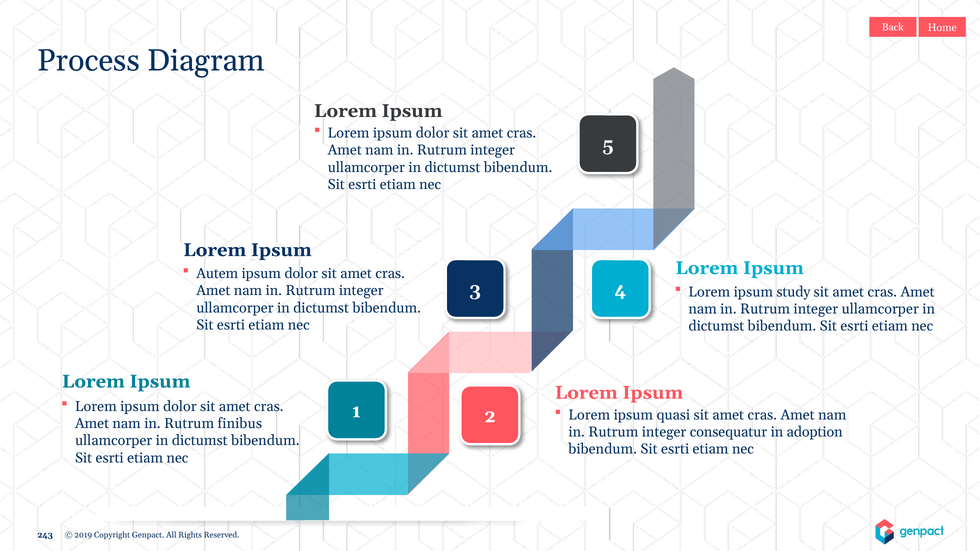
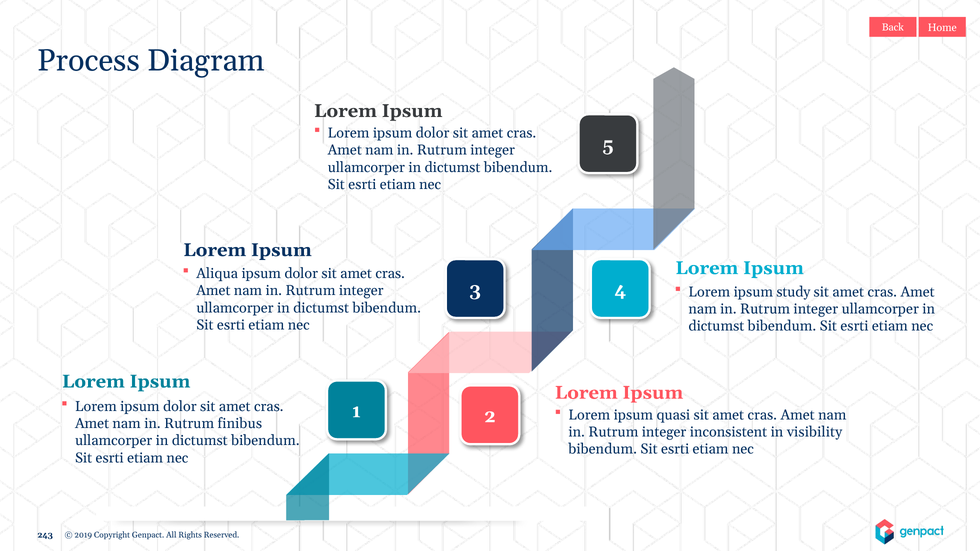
Autem: Autem -> Aliqua (217, 274)
consequatur: consequatur -> inconsistent (728, 432)
adoption: adoption -> visibility (815, 432)
